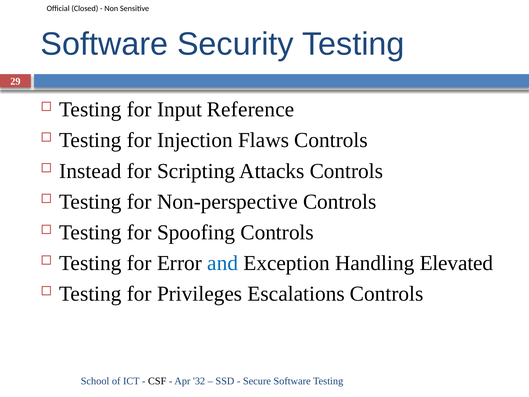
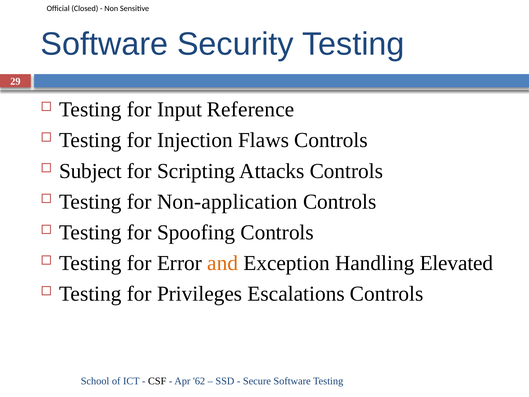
Instead: Instead -> Subject (90, 171)
Non-perspective: Non-perspective -> Non-application (227, 202)
and colour: blue -> orange (223, 263)
32: 32 -> 62 (199, 381)
